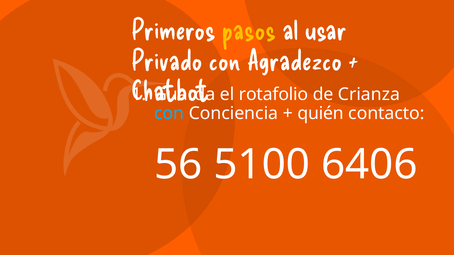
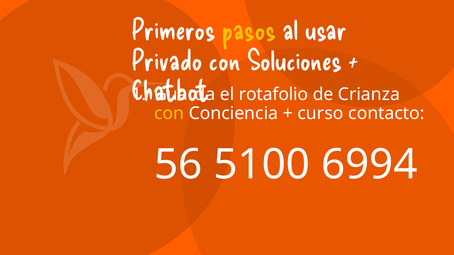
Agradezco: Agradezco -> Soluciones (295, 61)
con colour: light blue -> yellow (169, 113)
quién: quién -> curso (321, 113)
6406: 6406 -> 6994 (369, 165)
